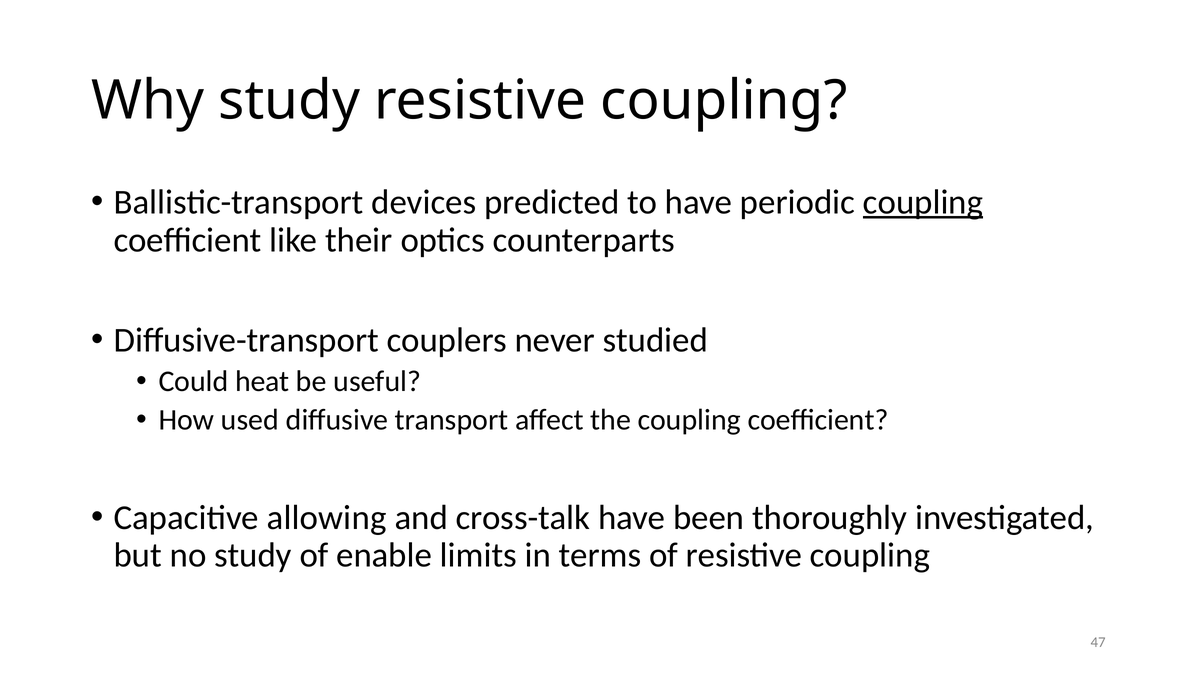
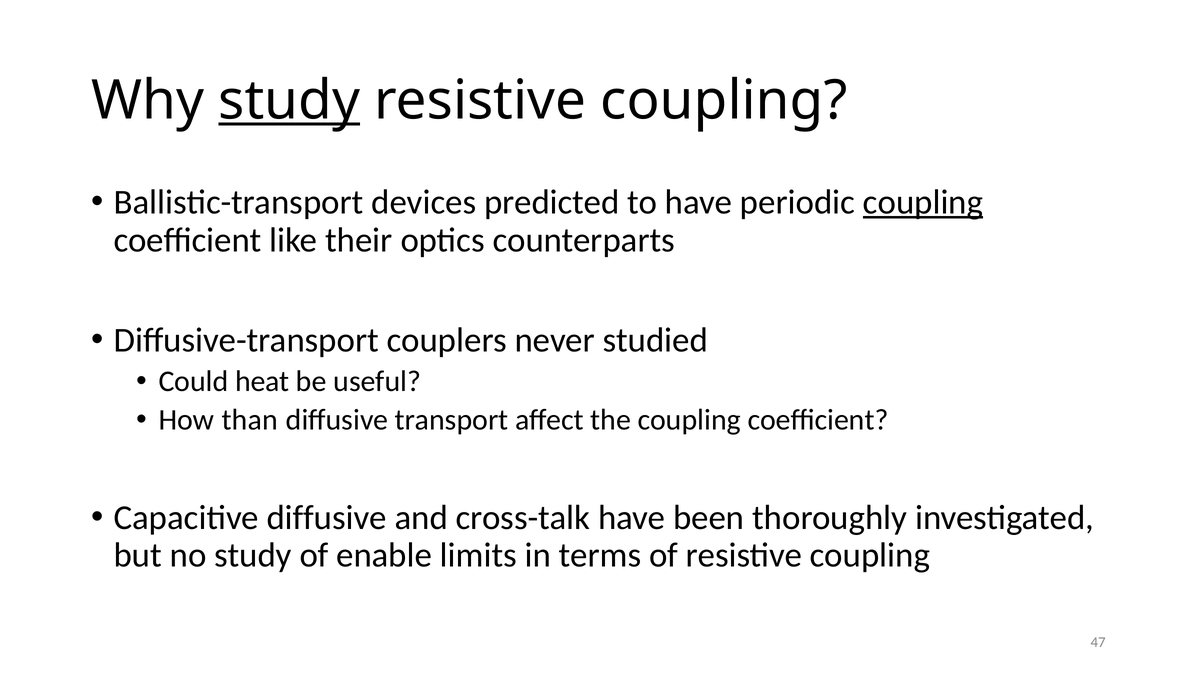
study underline: none -> present (289, 101)
used: used -> than (250, 420)
Capacitive allowing: allowing -> diffusive (327, 518)
